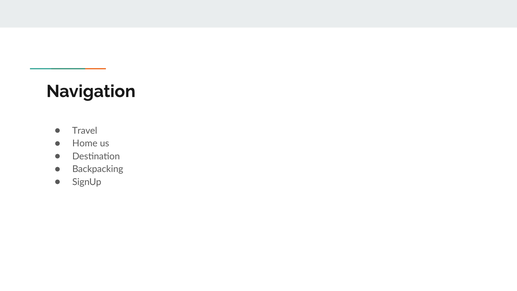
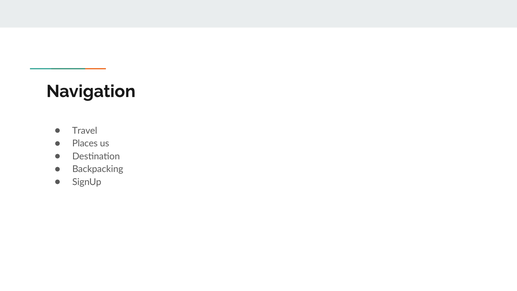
Home: Home -> Places (85, 143)
